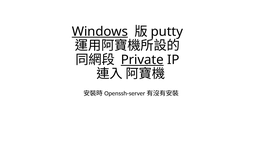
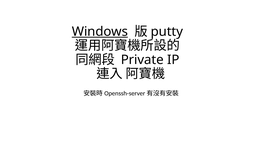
Private underline: present -> none (142, 60)
